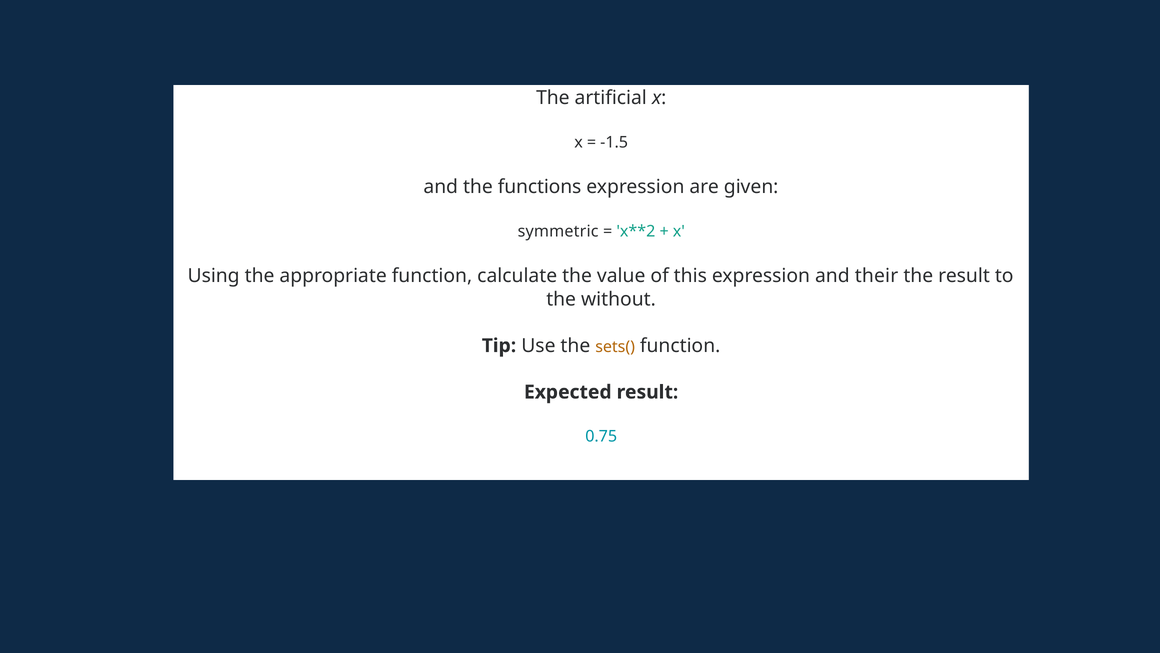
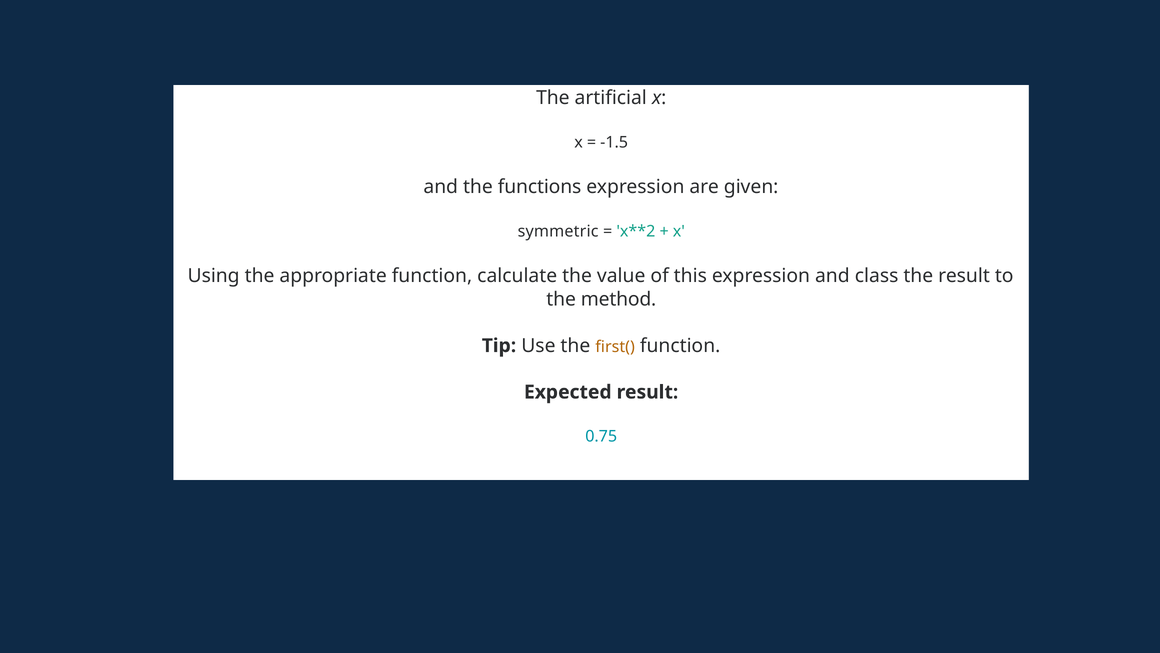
their: their -> class (877, 276)
without: without -> method (619, 299)
sets(: sets( -> first( (615, 347)
